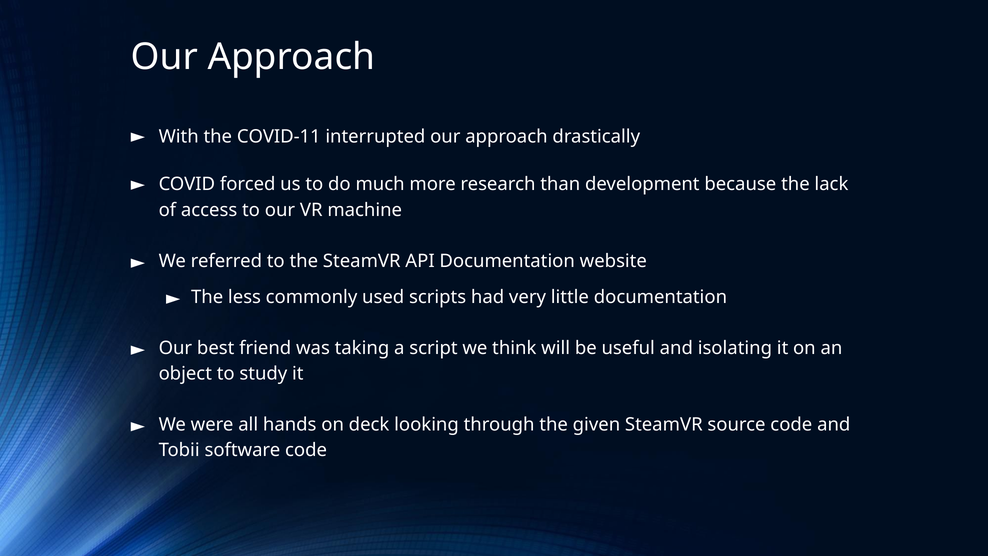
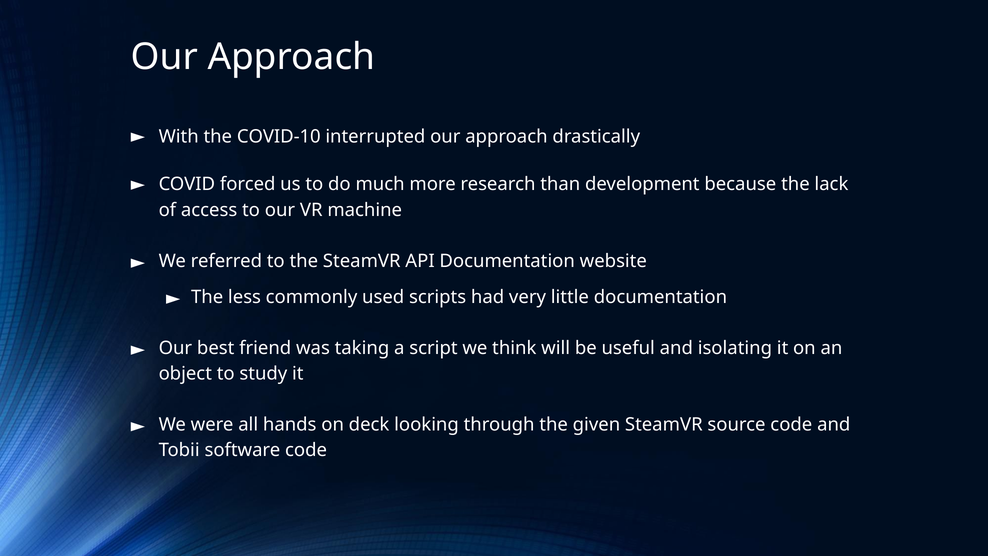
COVID-11: COVID-11 -> COVID-10 (279, 137)
